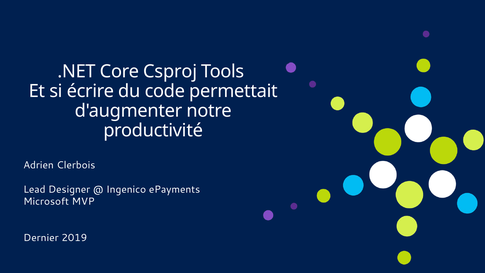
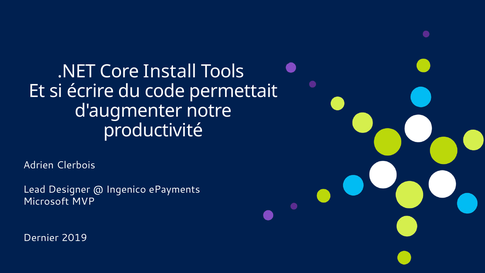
Csproj: Csproj -> Install (170, 72)
